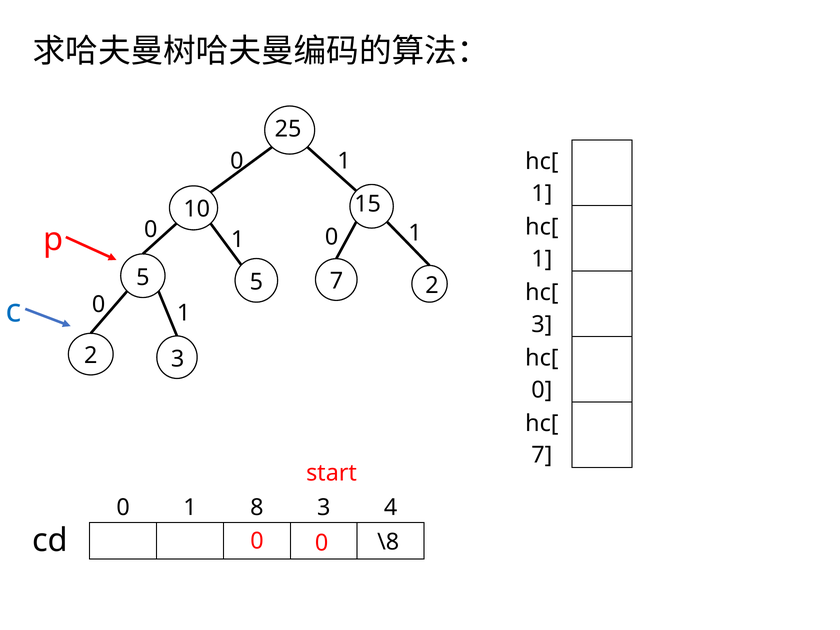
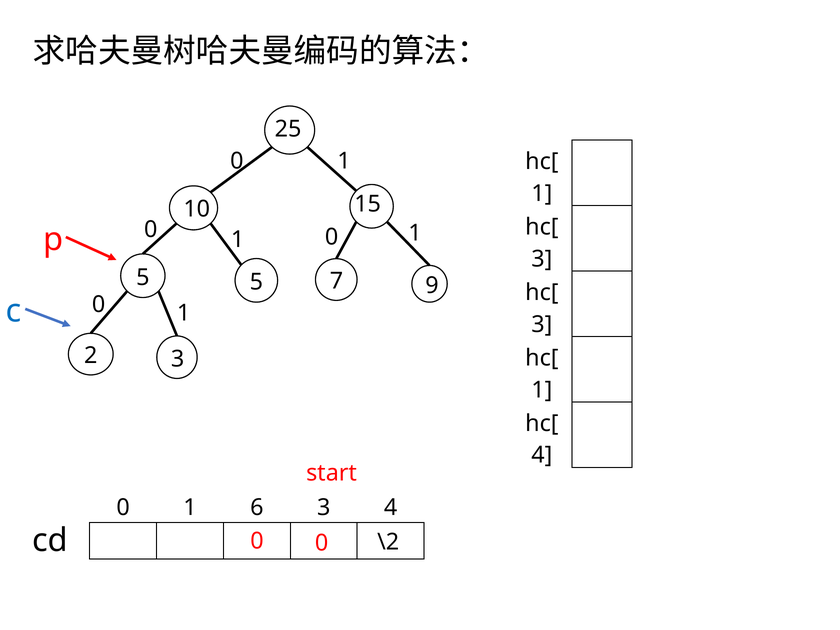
1: 1 -> 3 (542, 259)
5 2: 2 -> 9 (432, 285)
0: 0 -> 1 (542, 390)
7: 7 -> 4 (542, 455)
8: 8 -> 6 (257, 508)
\8: \8 -> \2 (388, 542)
